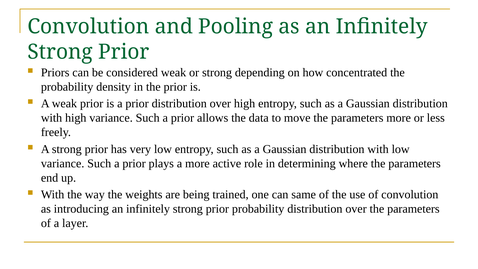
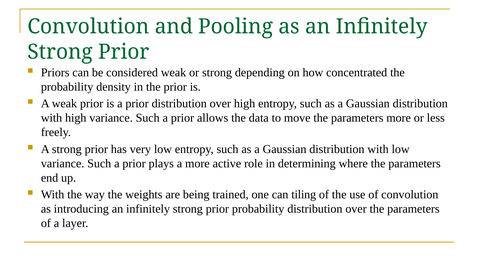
same: same -> tiling (304, 194)
